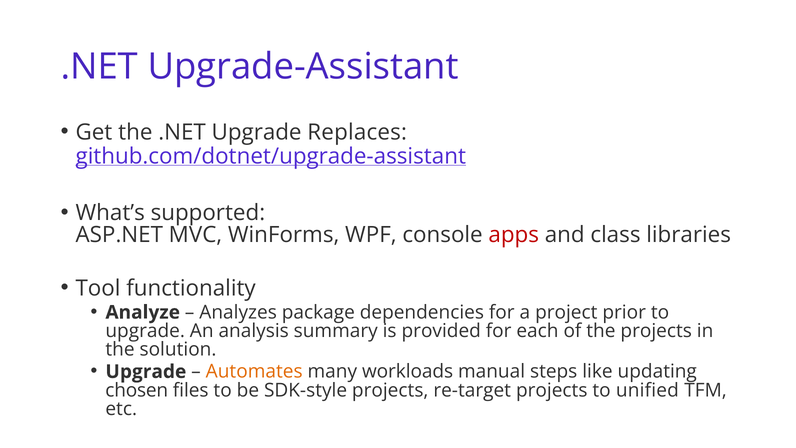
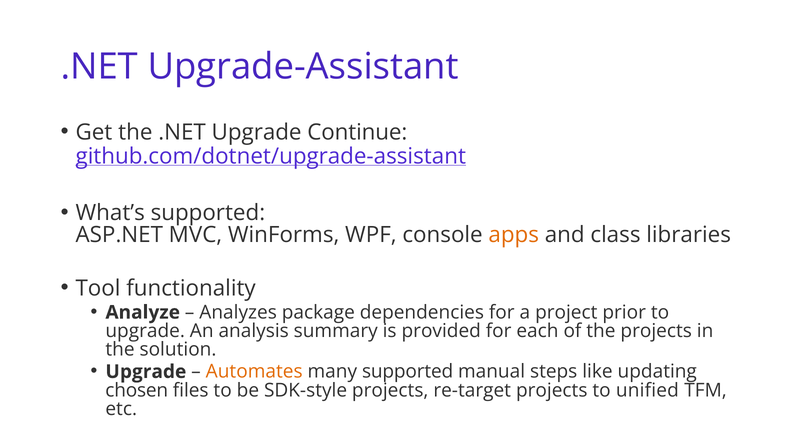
Replaces: Replaces -> Continue (357, 132)
apps colour: red -> orange (514, 235)
many workloads: workloads -> supported (408, 371)
